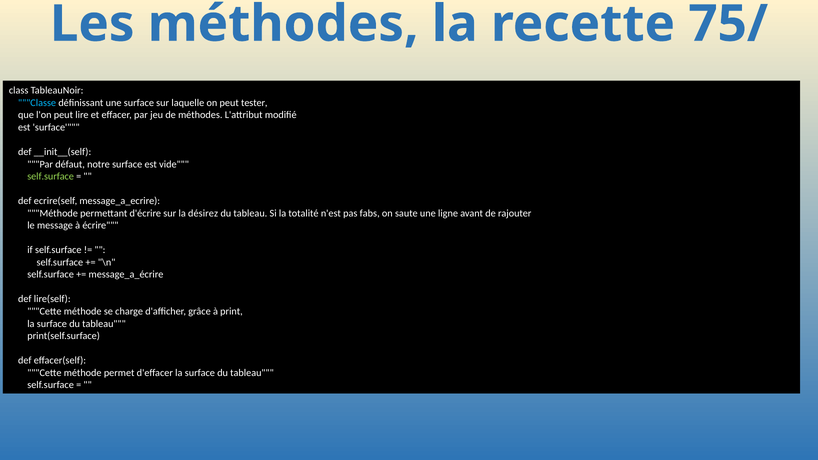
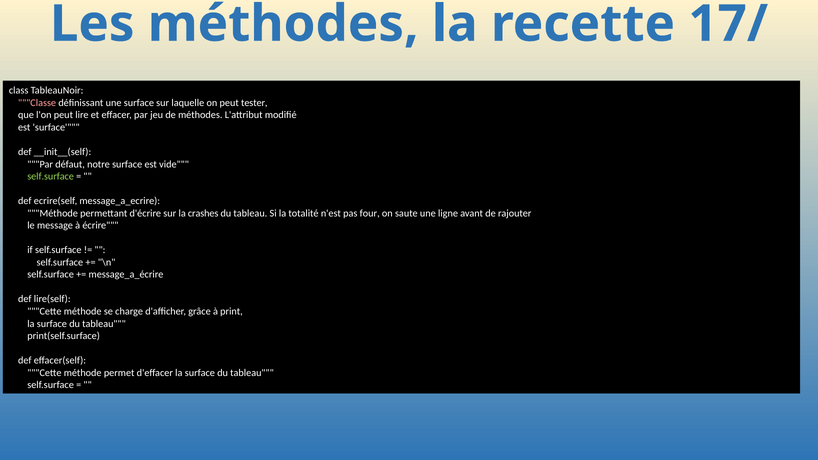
75/: 75/ -> 17/ (728, 24)
Classe colour: light blue -> pink (37, 103)
désirez: désirez -> crashes (203, 213)
fabs: fabs -> four (370, 213)
